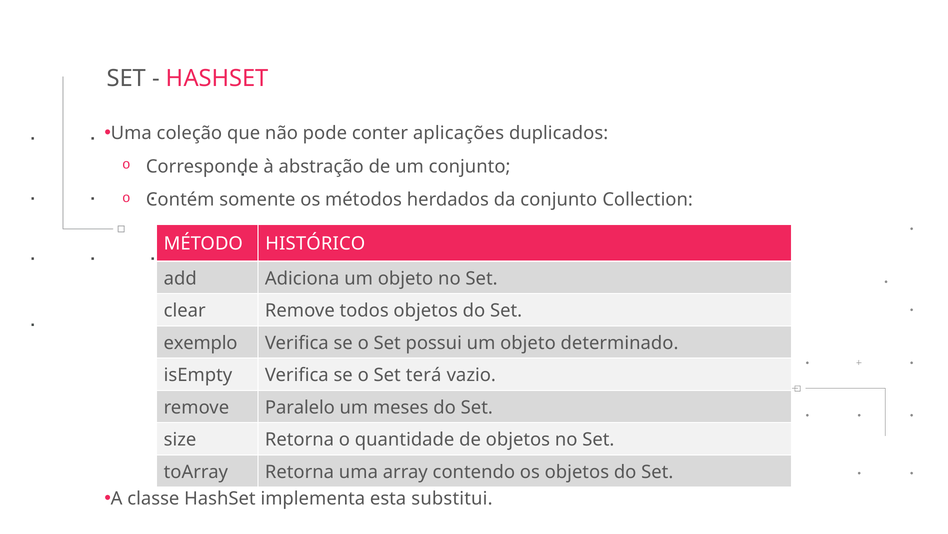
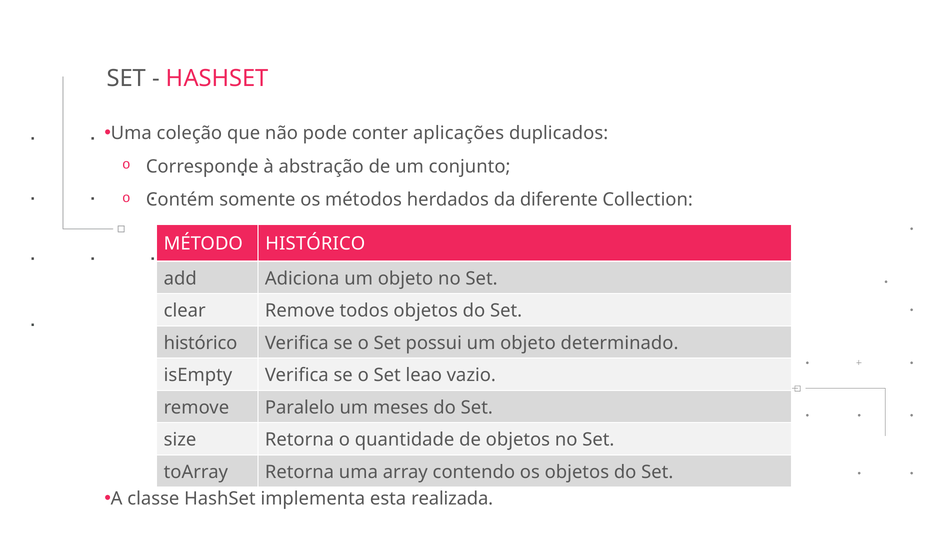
da conjunto: conjunto -> diferente (559, 200)
exemplo: exemplo -> histórico (201, 343)
terá: terá -> leao (424, 375)
substitui: substitui -> realizada (452, 498)
